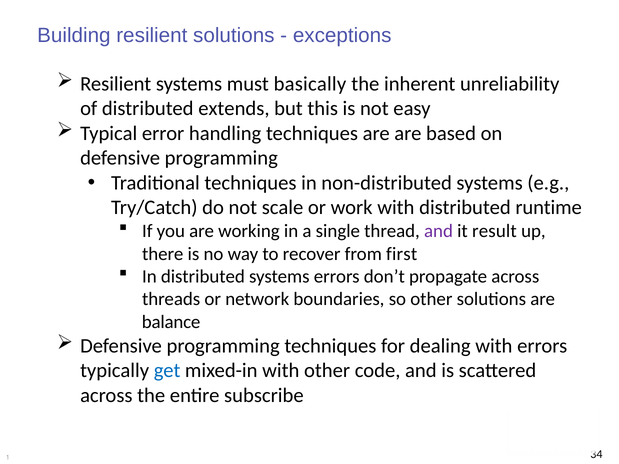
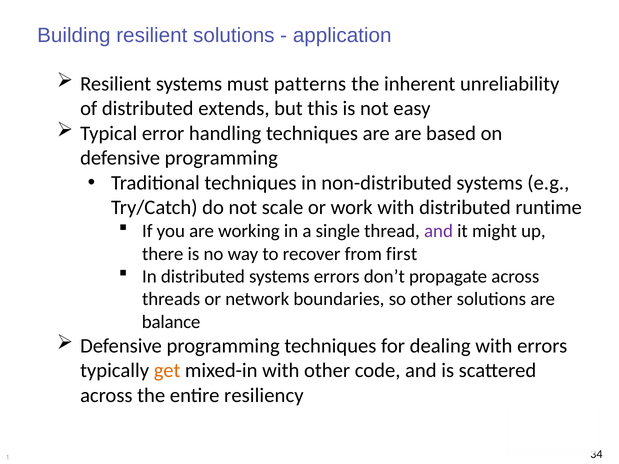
exceptions: exceptions -> application (342, 36)
basically: basically -> patterns (310, 84)
result: result -> might (494, 231)
get colour: blue -> orange (167, 371)
subscribe: subscribe -> resiliency (264, 395)
